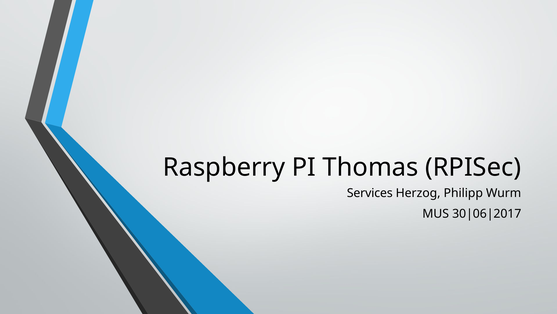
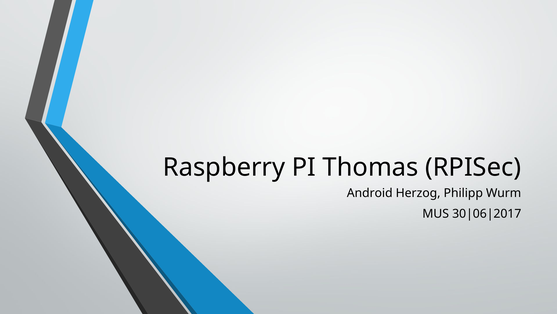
Services: Services -> Android (370, 193)
